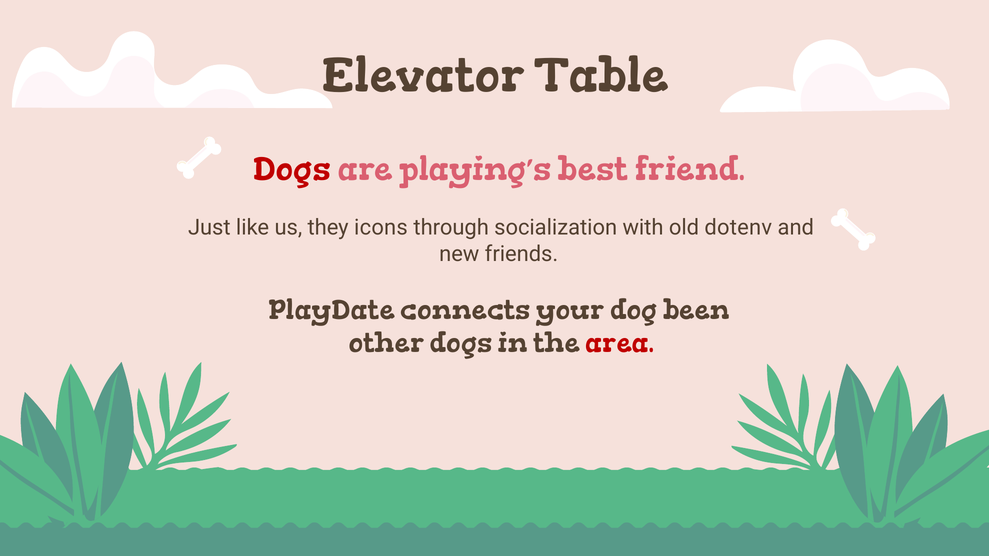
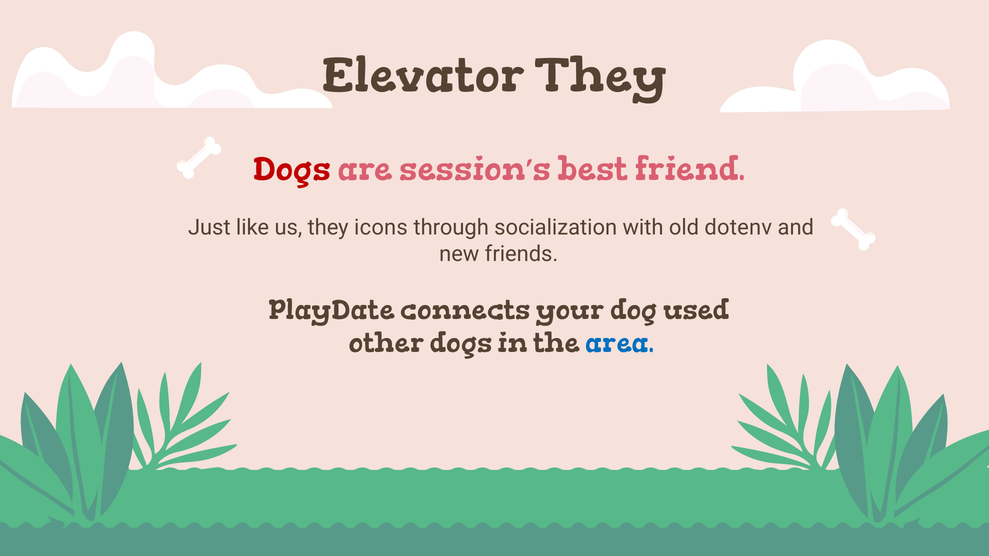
Elevator Table: Table -> They (601, 76)
playing’s: playing’s -> session’s (475, 169)
been: been -> used (696, 311)
area colour: red -> blue (620, 344)
